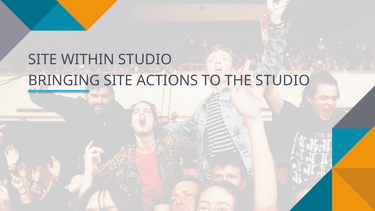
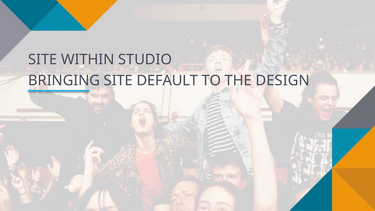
ACTIONS: ACTIONS -> DEFAULT (167, 80)
THE STUDIO: STUDIO -> DESIGN (283, 80)
